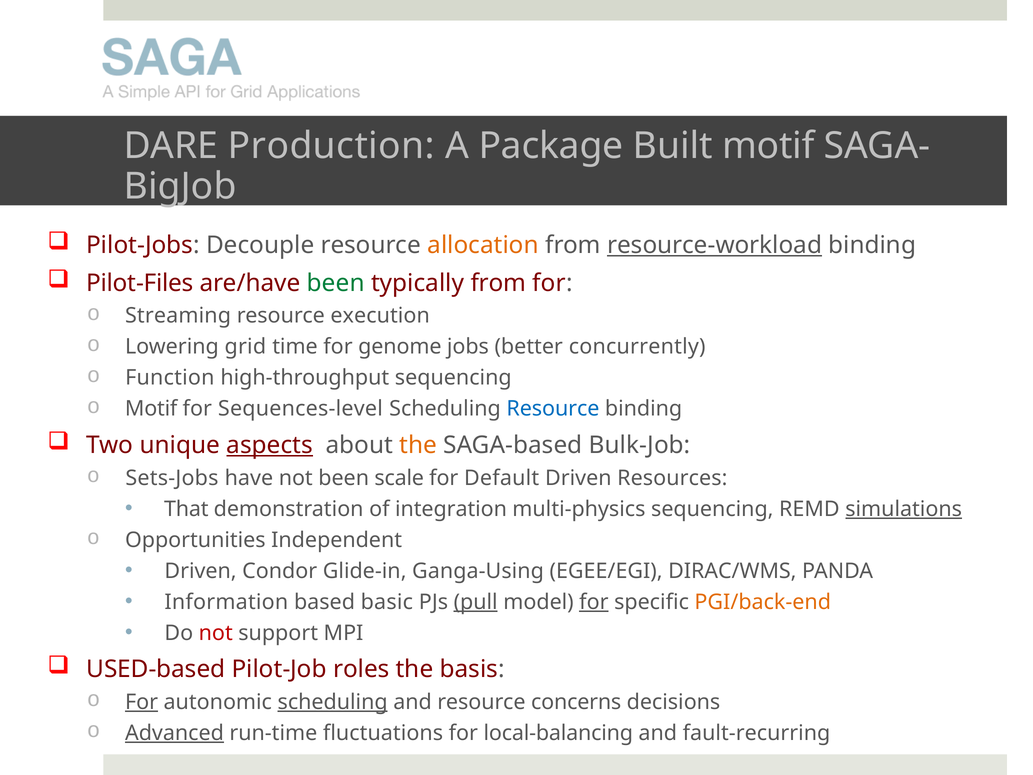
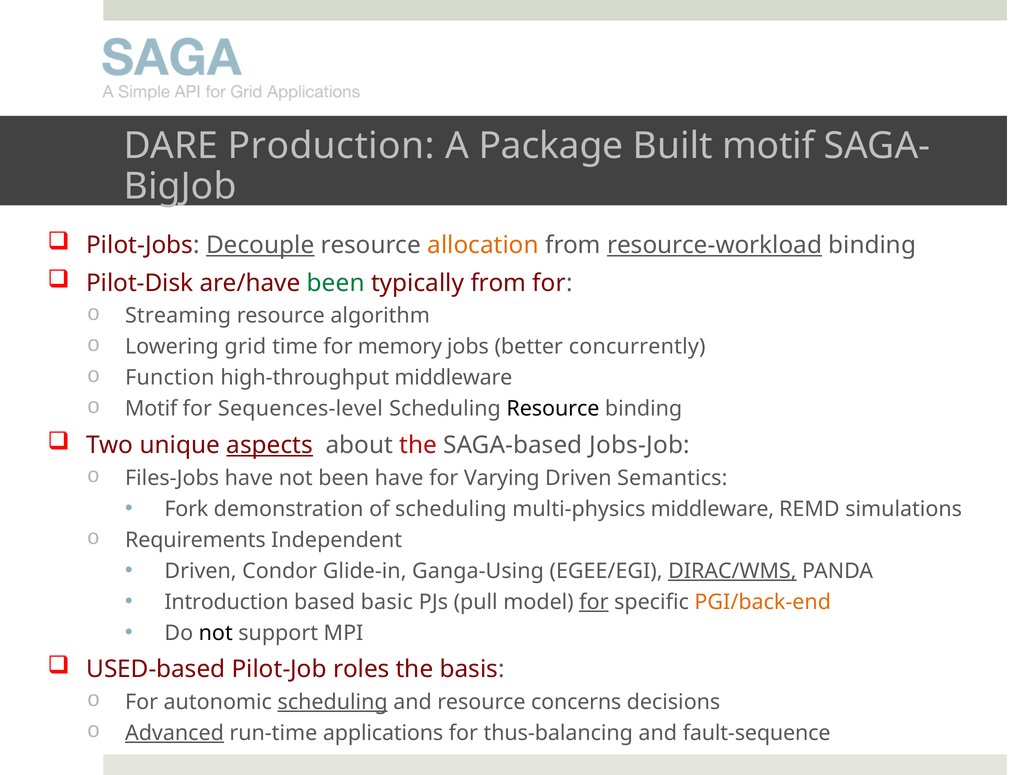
Decouple underline: none -> present (260, 245)
Pilot-Files: Pilot-Files -> Pilot-Disk (140, 283)
execution: execution -> algorithm (380, 316)
genome: genome -> memory (400, 347)
high-throughput sequencing: sequencing -> middleware (453, 378)
Resource colour: blue -> black (553, 409)
the colour: orange -> red (418, 445)
Bulk-Job: Bulk-Job -> Jobs-Job (640, 445)
Sets-Jobs: Sets-Jobs -> Files-Jobs (172, 478)
been scale: scale -> have (399, 478)
Default: Default -> Varying (502, 478)
Resources: Resources -> Semantics (672, 478)
That: That -> Fork (186, 509)
of integration: integration -> scheduling (451, 509)
multi-physics sequencing: sequencing -> middleware (712, 509)
simulations underline: present -> none (904, 509)
Opportunities: Opportunities -> Requirements (195, 540)
DIRAC/WMS underline: none -> present (732, 571)
Information: Information -> Introduction (227, 602)
pull underline: present -> none (476, 602)
not colour: red -> black (216, 633)
For underline: present -> none (142, 702)
fluctuations: fluctuations -> applications (383, 733)
local-balancing: local-balancing -> thus-balancing (558, 733)
fault-recurring: fault-recurring -> fault-sequence (757, 733)
